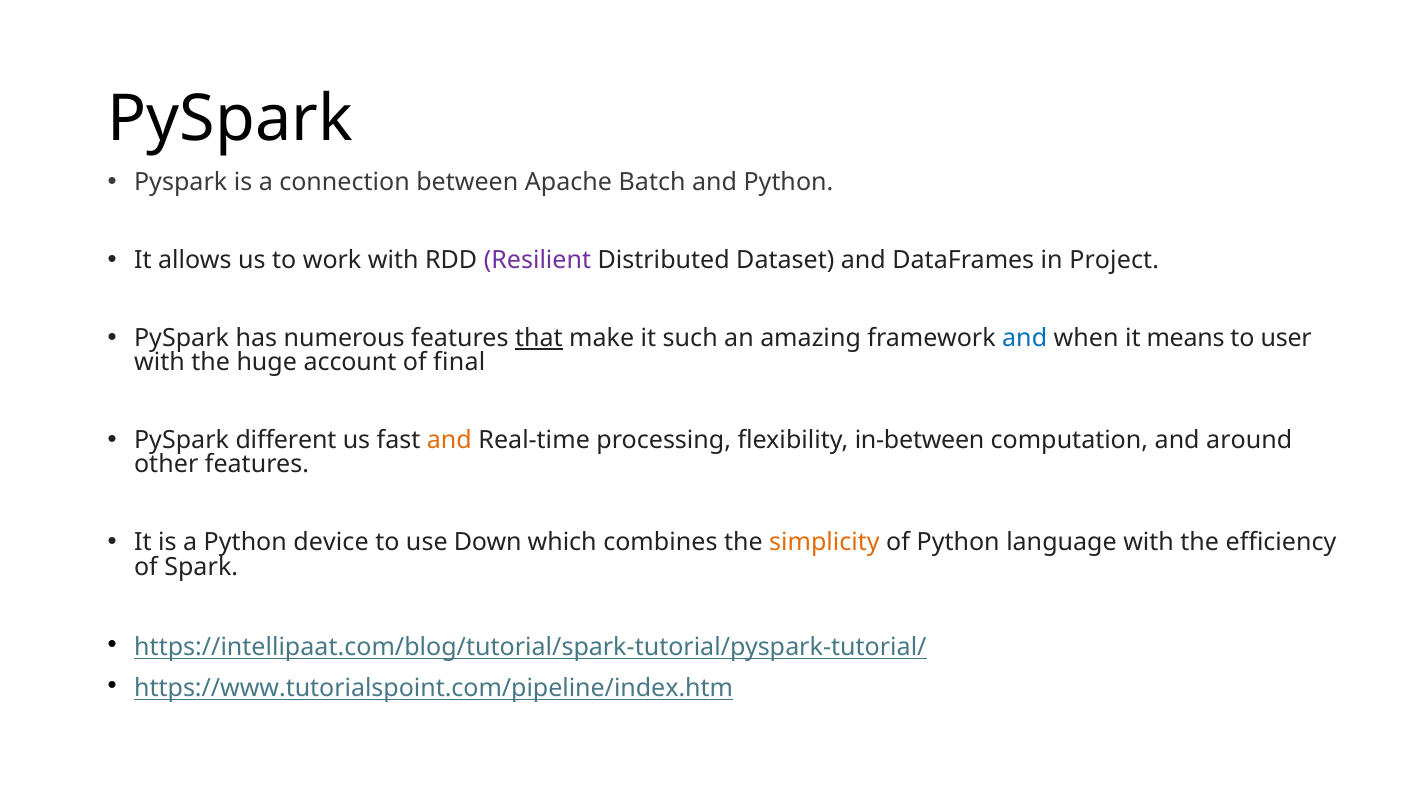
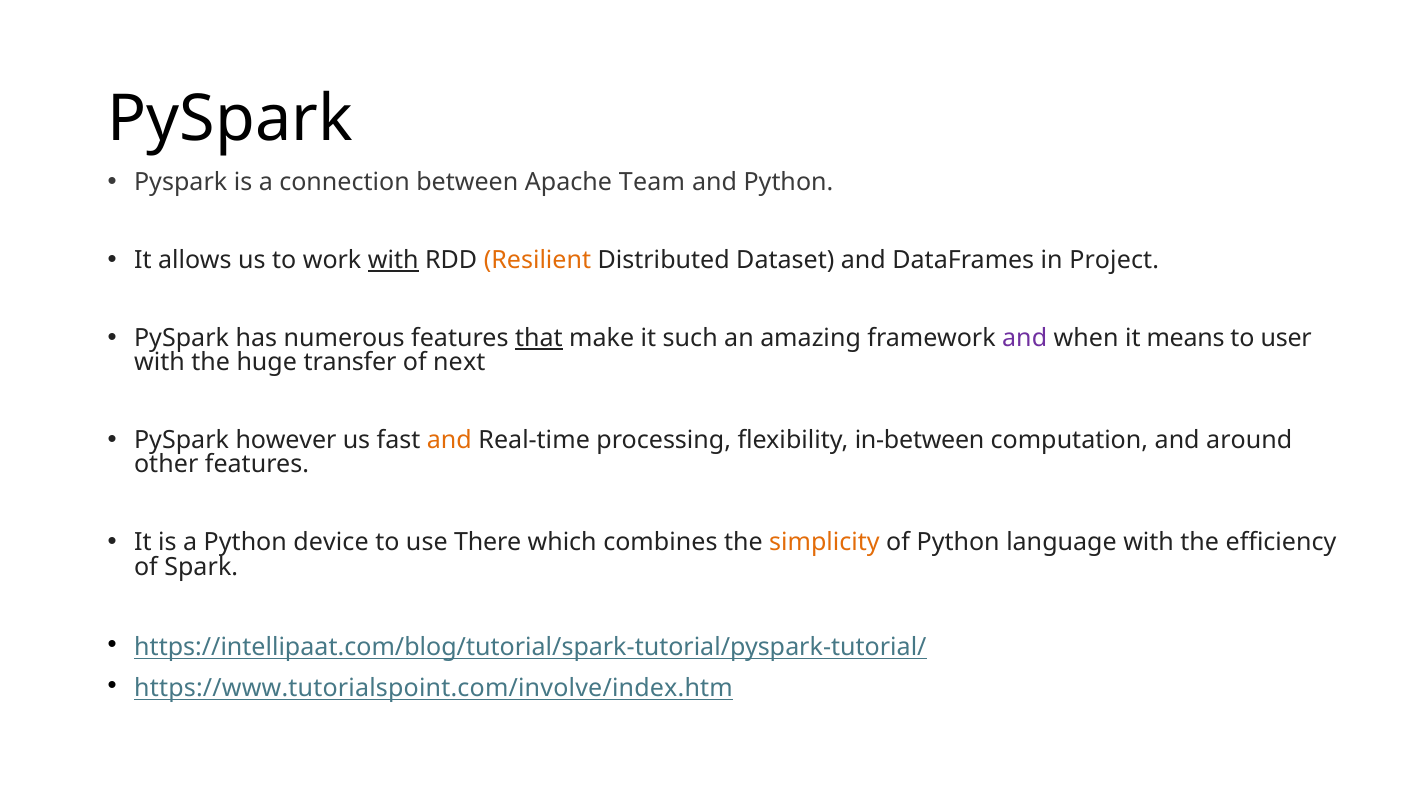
Batch: Batch -> Team (652, 182)
with underline: none -> present (393, 260)
Resilient colour: purple -> orange (537, 260)
and colour: blue -> purple (1025, 338)
account: account -> transfer (350, 362)
final: final -> next (459, 362)
different: different -> however (286, 440)
Down: Down -> There (488, 542)
https://www.tutorialspoint.com/pipeline/index.htm: https://www.tutorialspoint.com/pipeline/index.htm -> https://www.tutorialspoint.com/involve/index.htm (434, 688)
